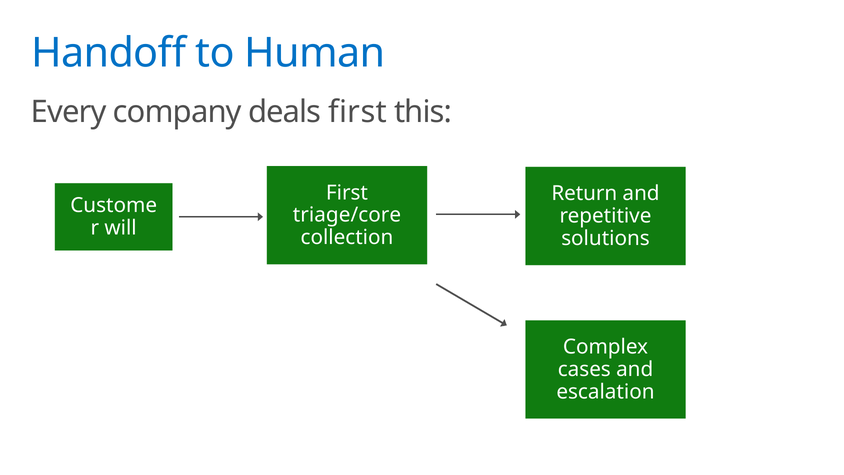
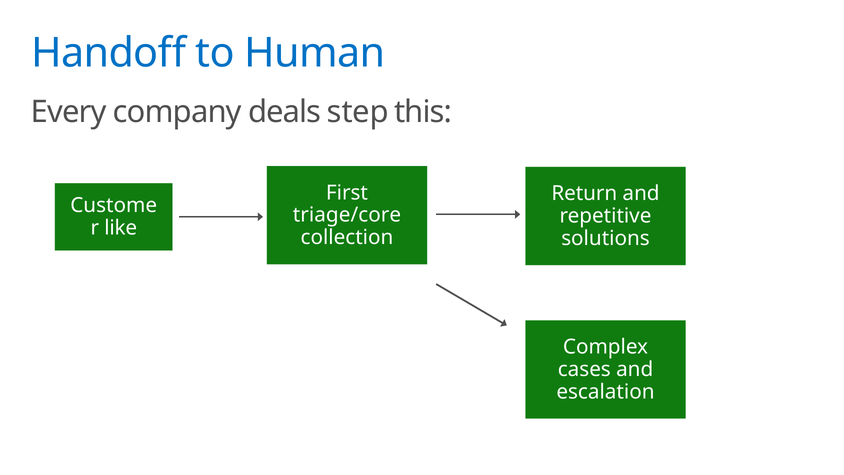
deals first: first -> step (358, 112)
will: will -> like (121, 228)
